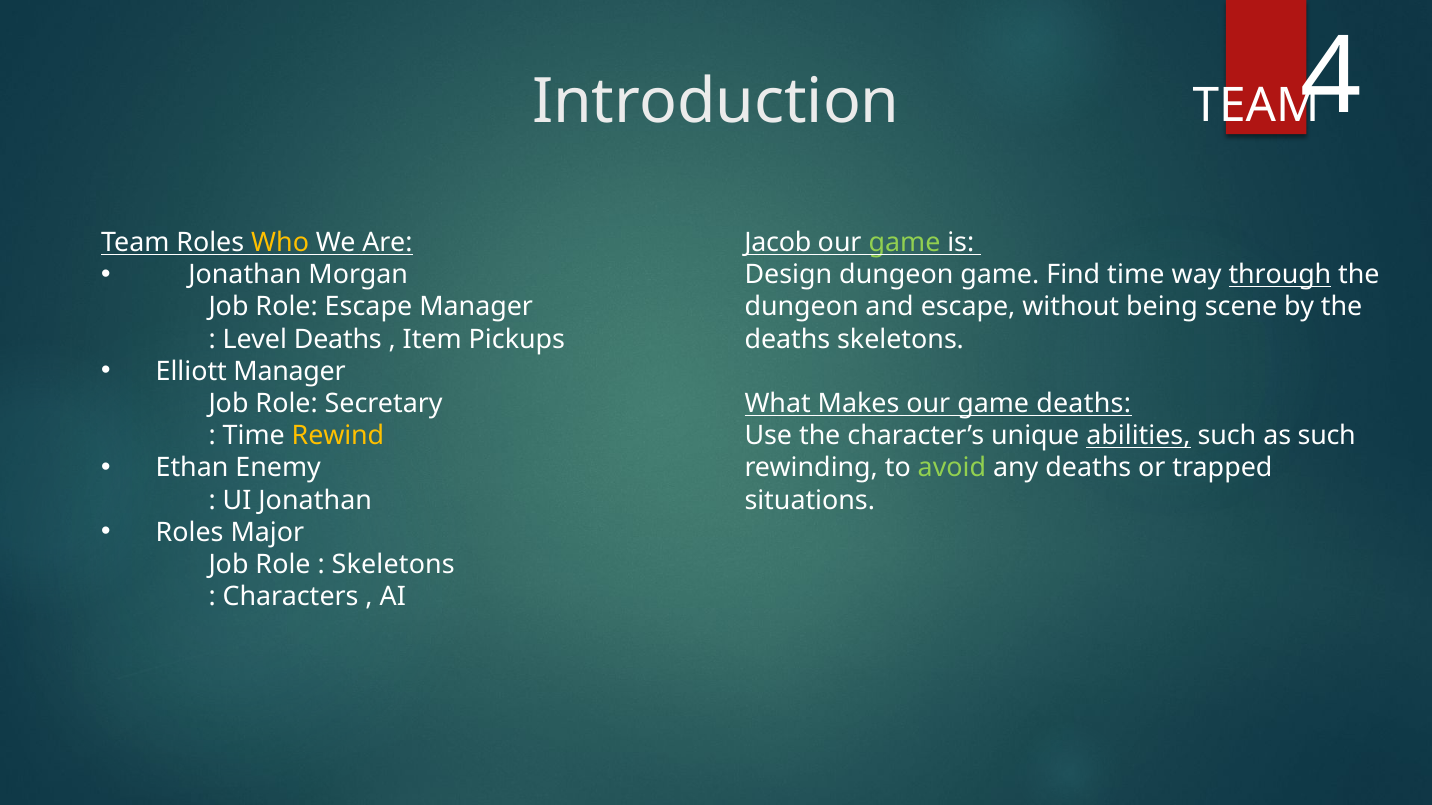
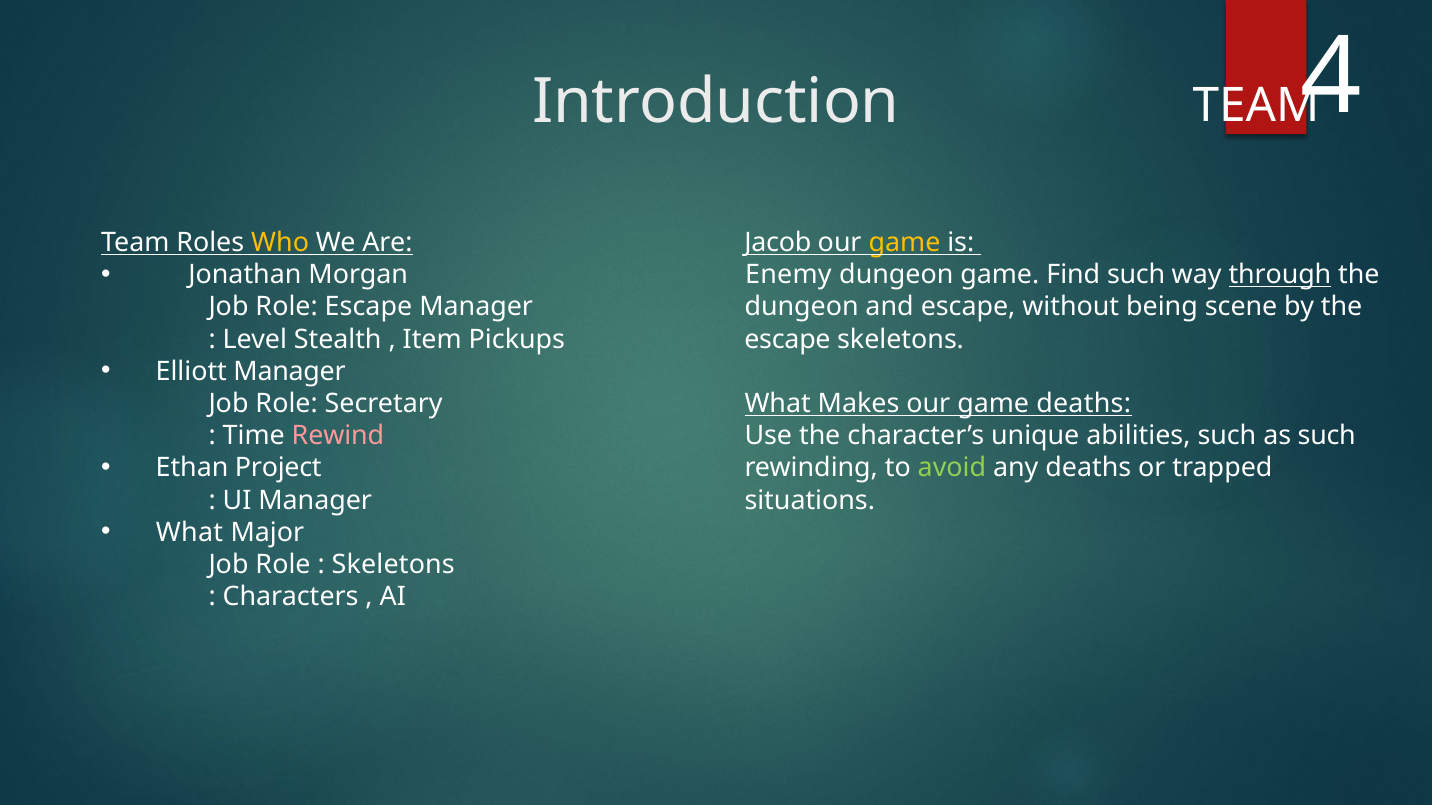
game colour: light green -> yellow (904, 243)
Design: Design -> Enemy (788, 275)
Find time: time -> such (1136, 275)
Level Deaths: Deaths -> Stealth (338, 339)
deaths: deaths -> escape (788, 339)
Rewind colour: yellow -> pink (338, 436)
abilities underline: present -> none (1138, 436)
Enemy: Enemy -> Project (278, 468)
UI Jonathan: Jonathan -> Manager (315, 500)
Roles: Roles -> What (189, 533)
